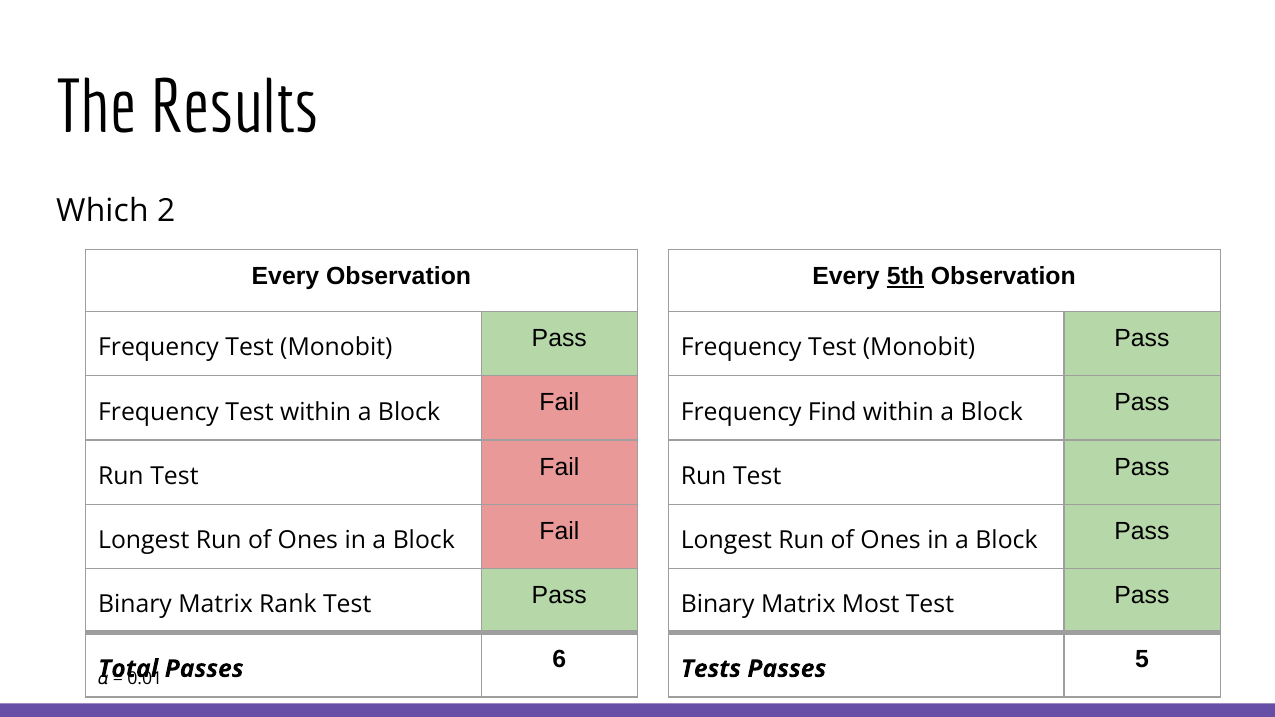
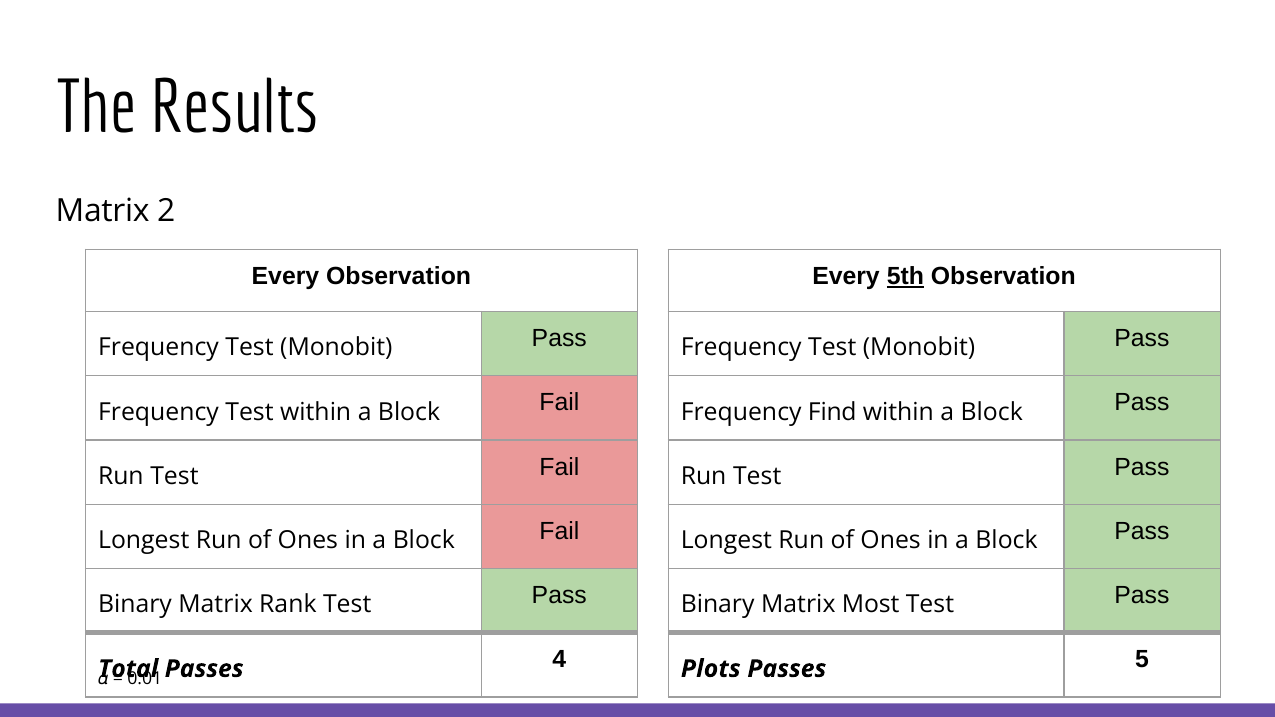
Which: Which -> Matrix (103, 211)
6: 6 -> 4 (559, 660)
Tests: Tests -> Plots (711, 669)
